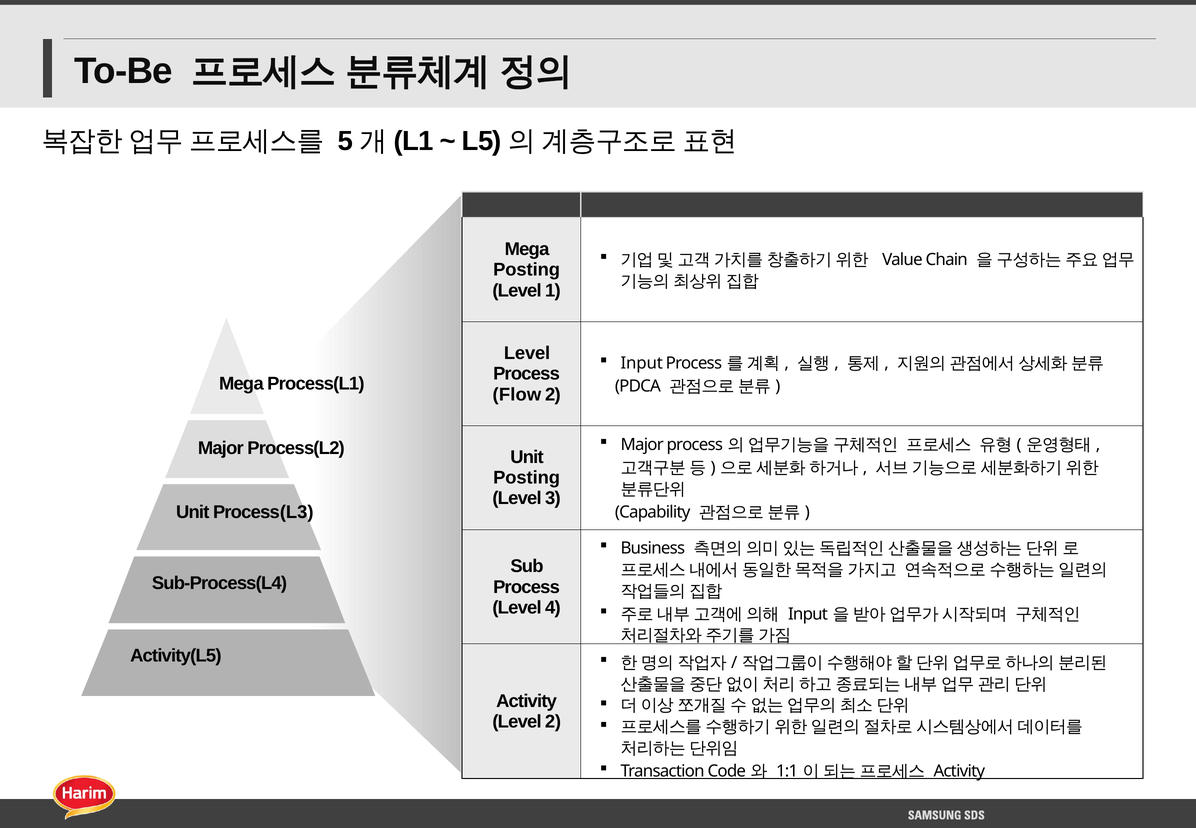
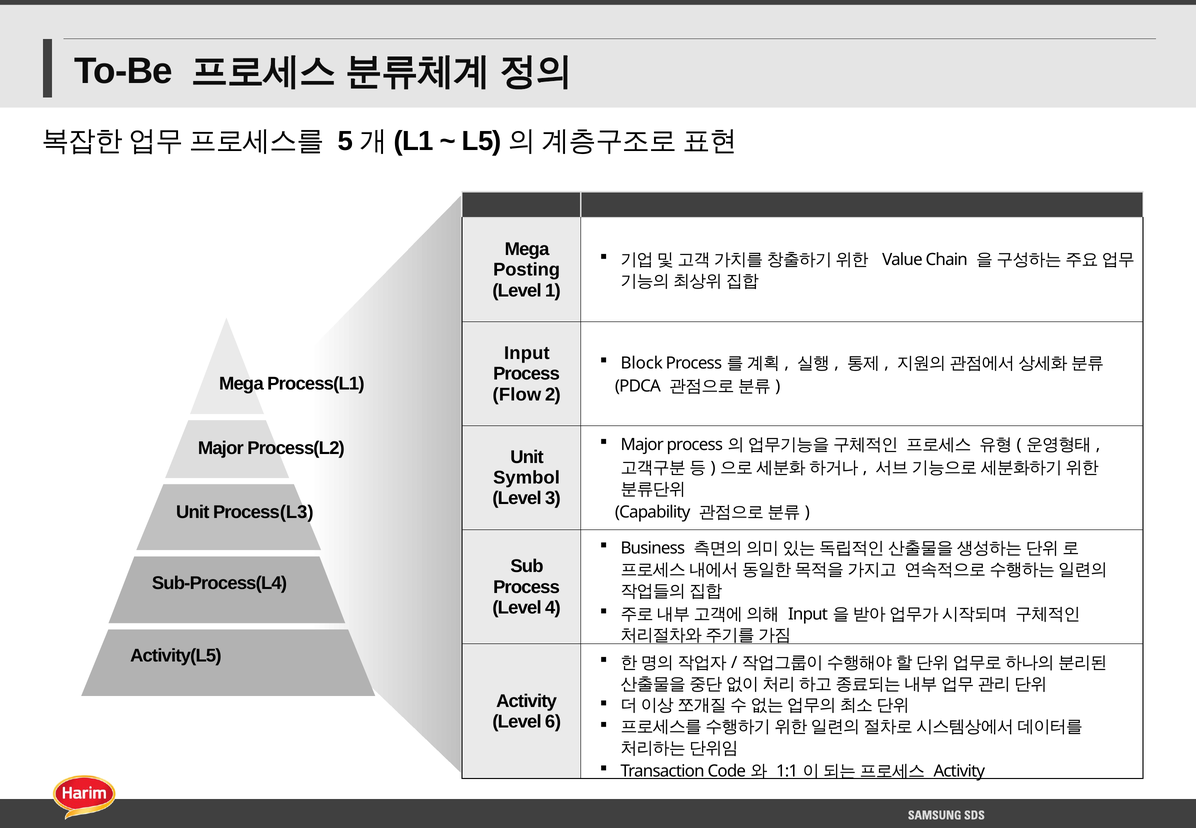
Level: Level -> Input (527, 353)
Input: Input -> Block (642, 363)
Posting: Posting -> Symbol (526, 478)
Level 2: 2 -> 6 (553, 722)
